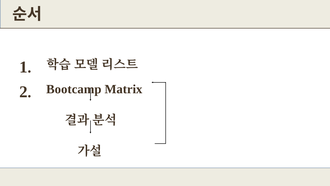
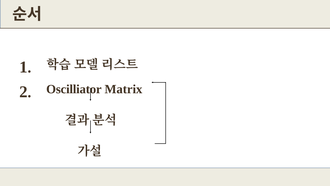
Bootcamp: Bootcamp -> Oscilliator (74, 89)
